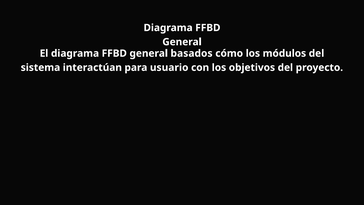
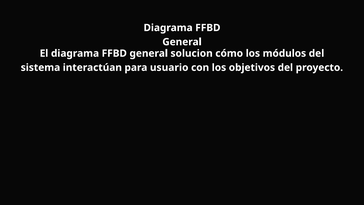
basados: basados -> solucion (192, 53)
